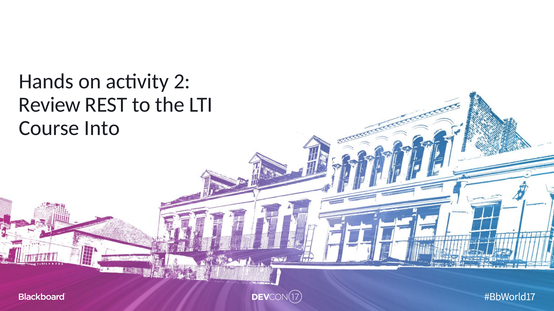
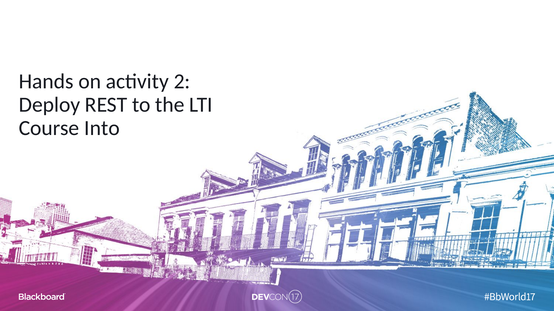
Review: Review -> Deploy (50, 105)
